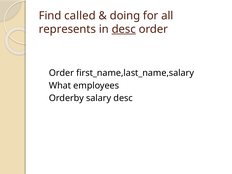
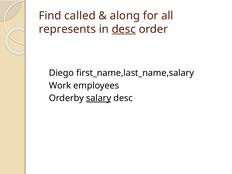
doing: doing -> along (125, 16)
Order: Order -> Diego (61, 73)
What: What -> Work (60, 86)
salary underline: none -> present (99, 98)
